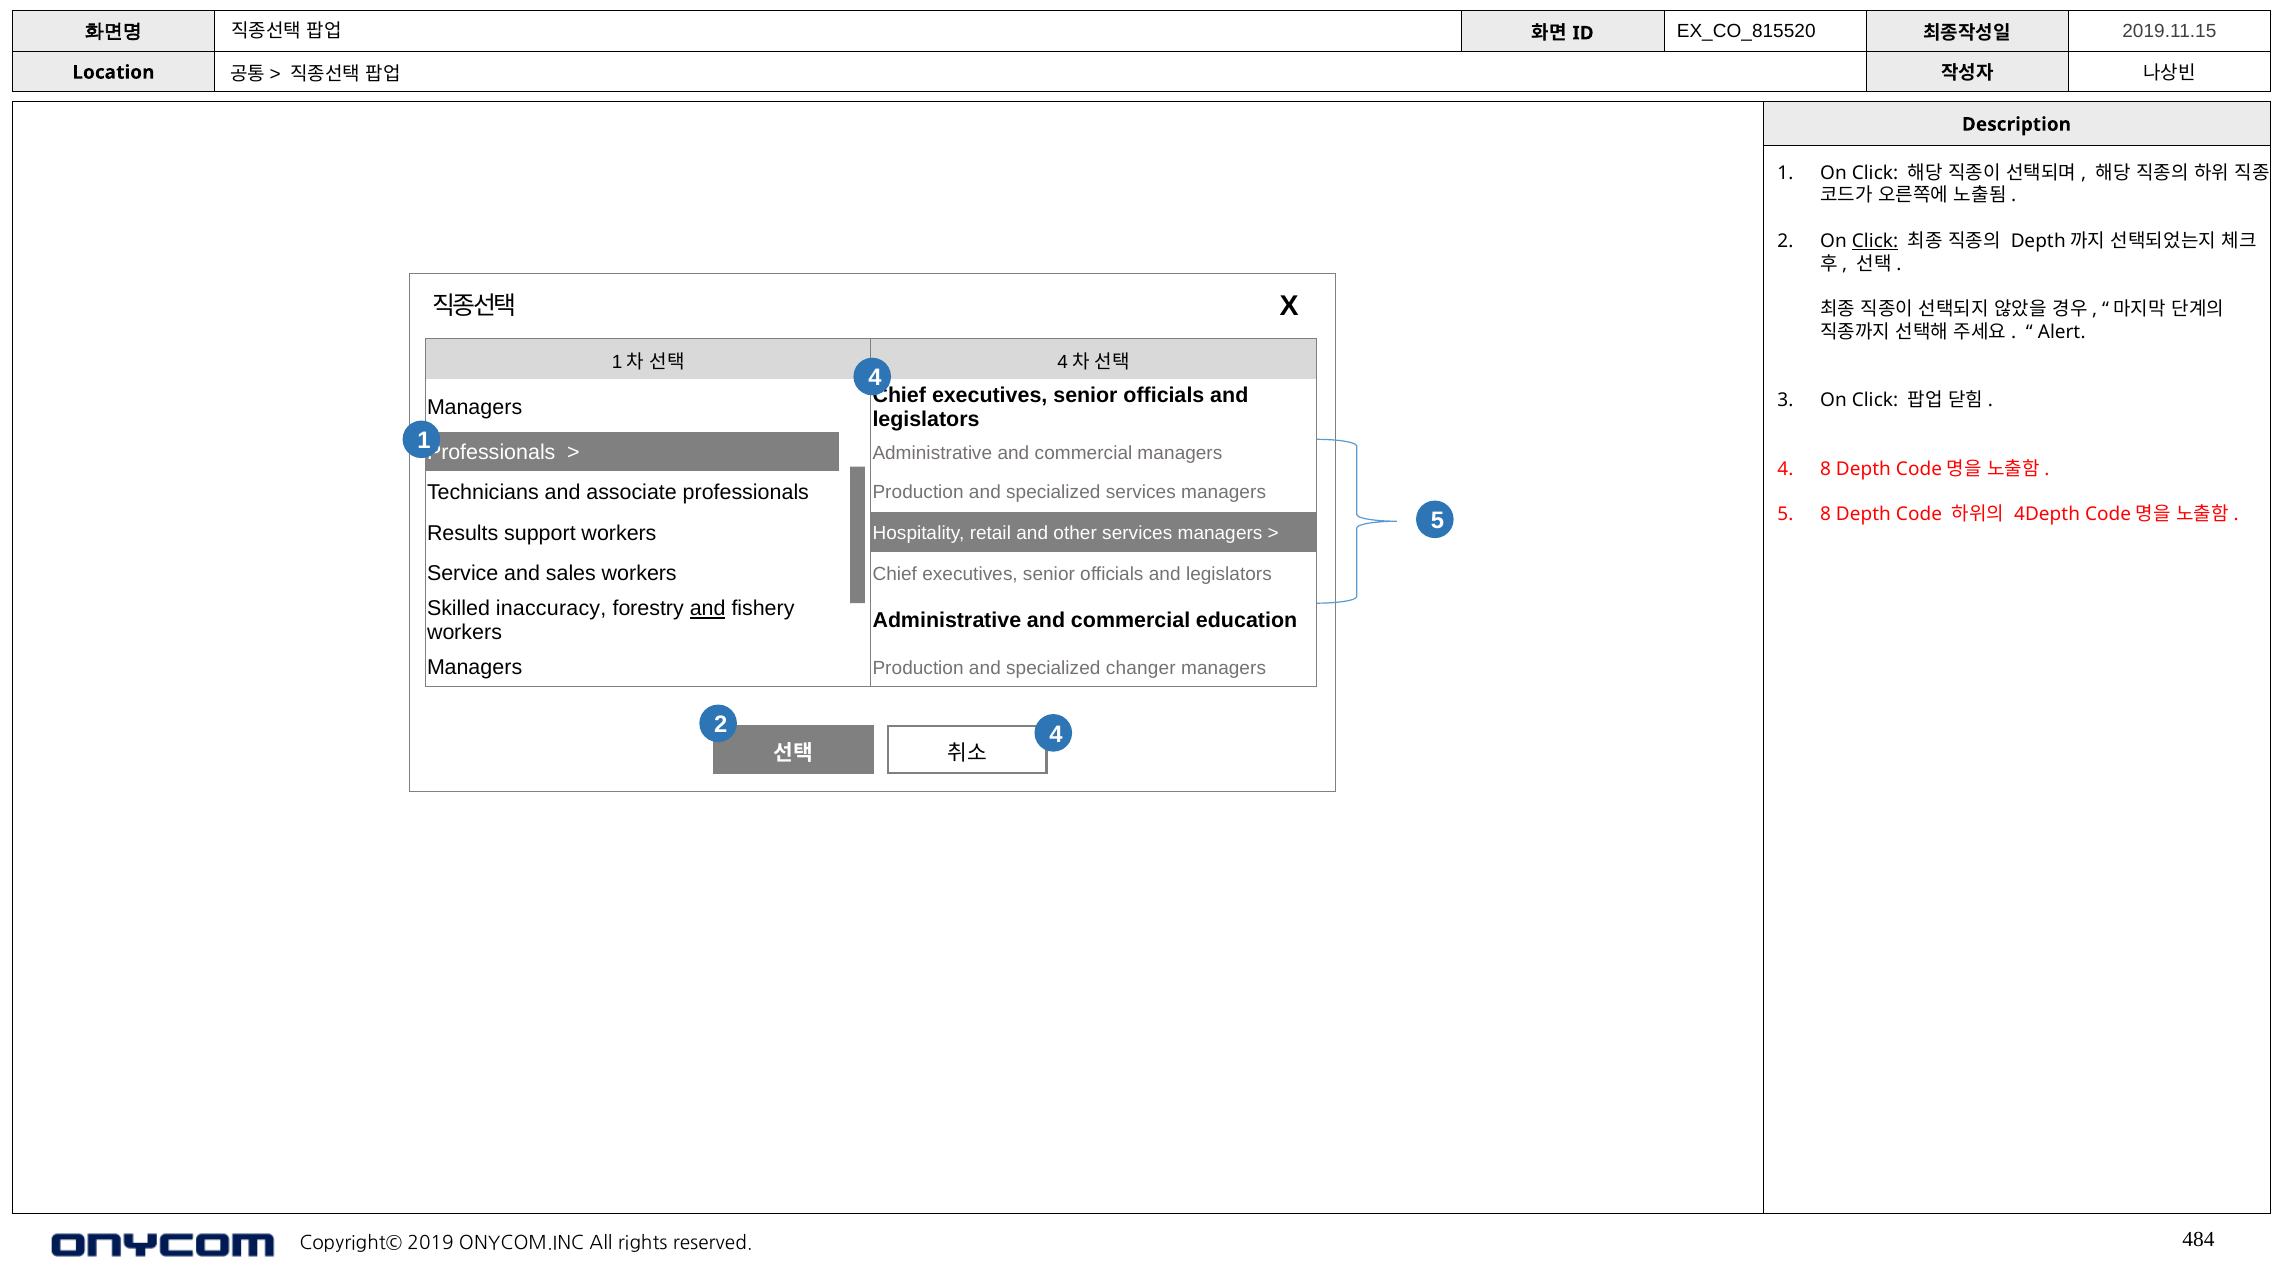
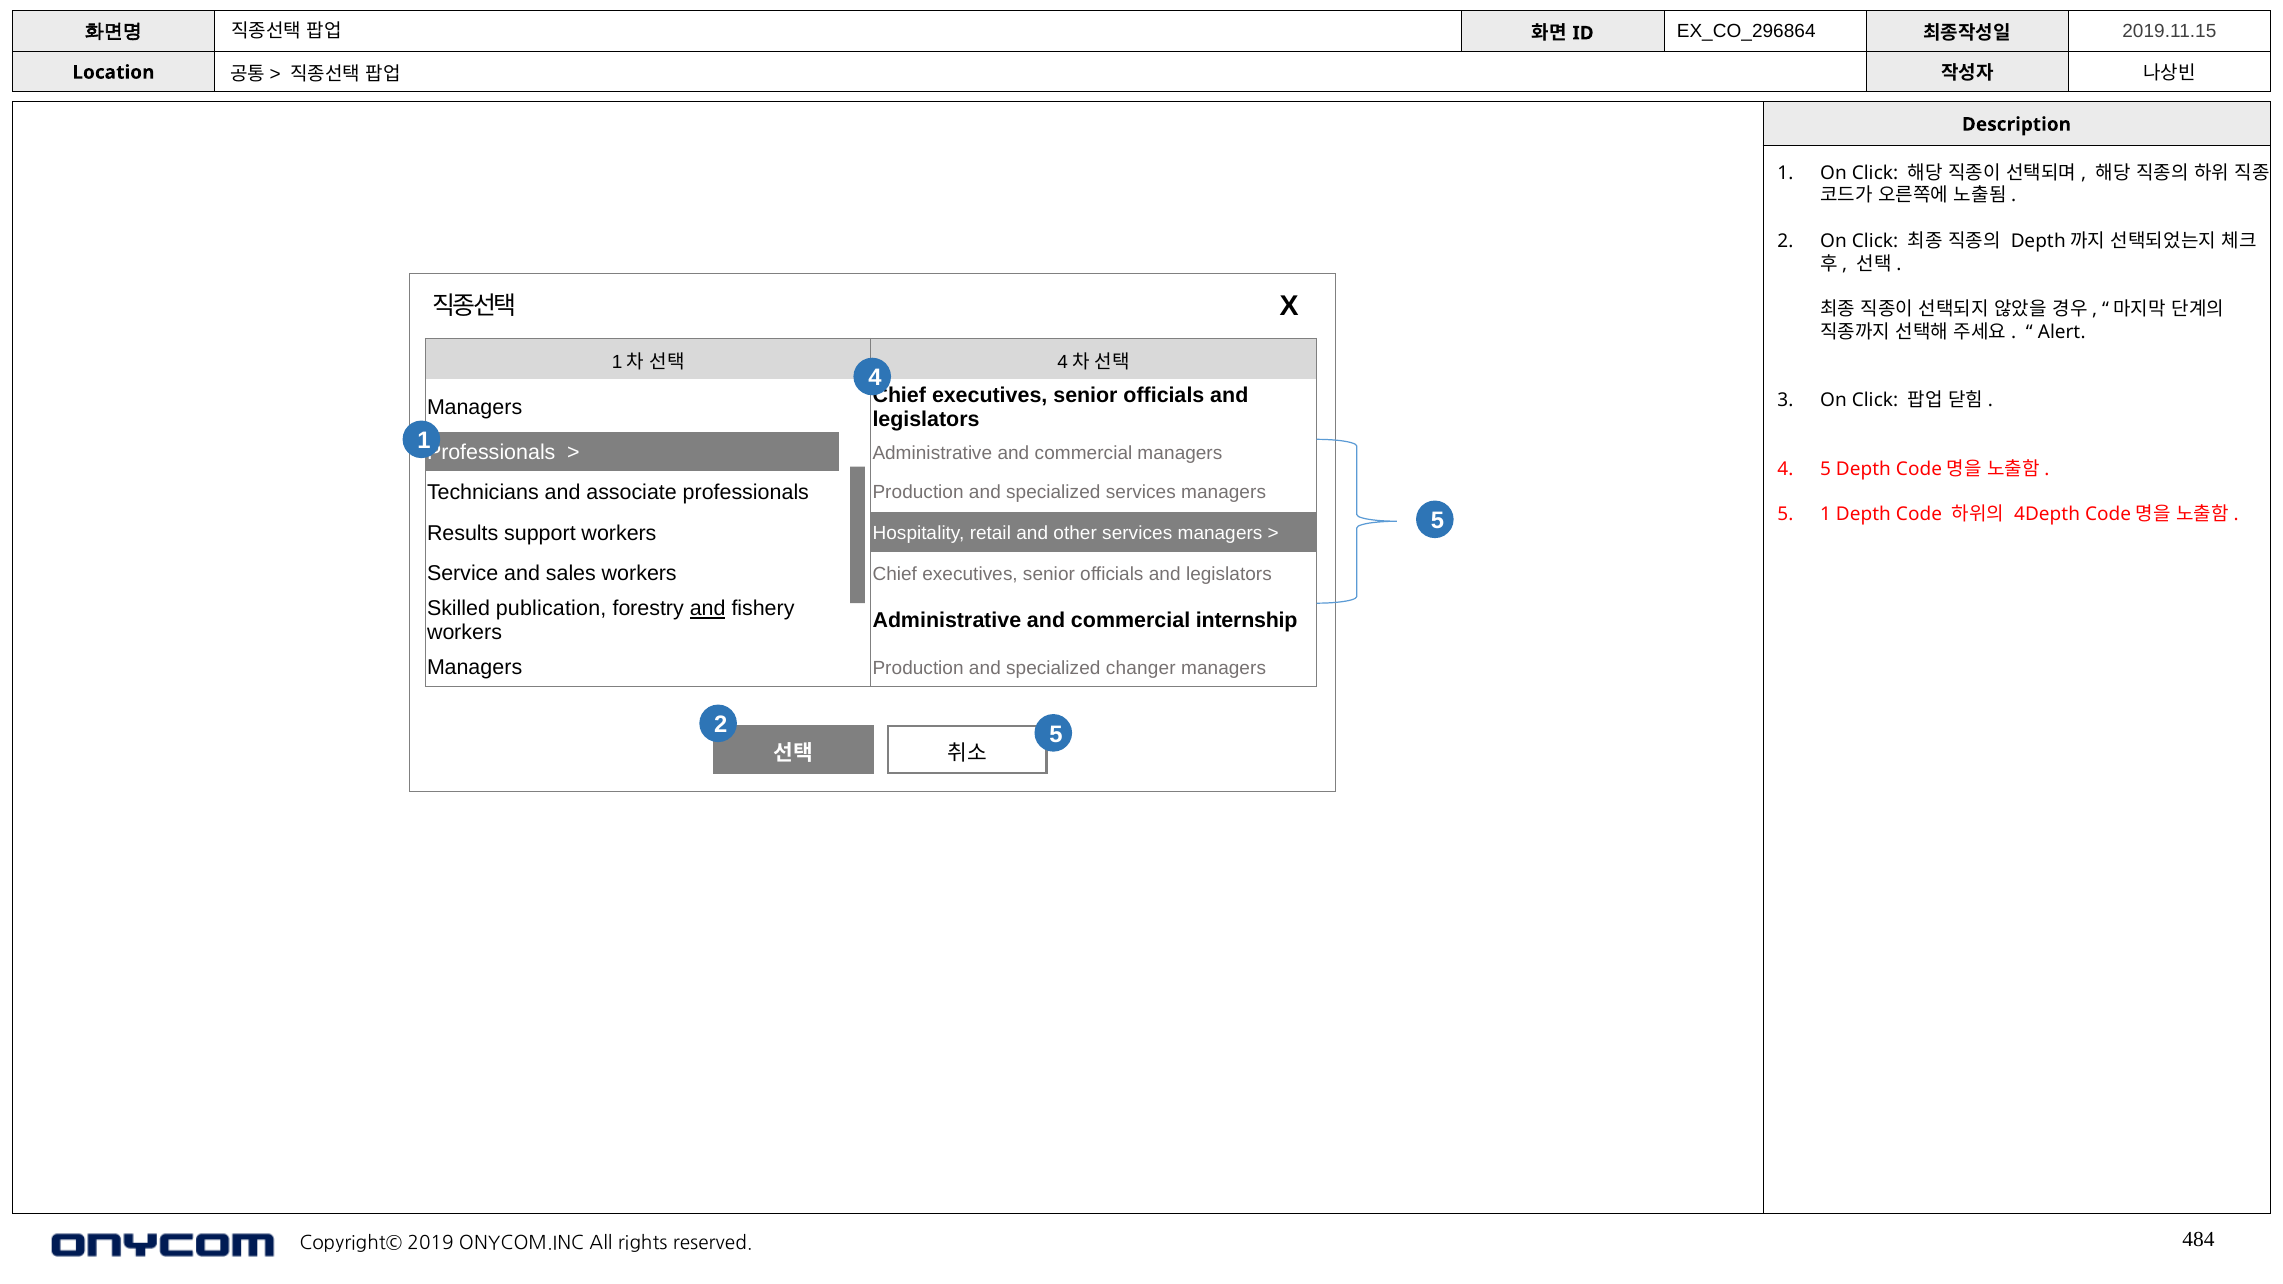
EX_CO_815520: EX_CO_815520 -> EX_CO_296864 (1746, 31)
Click underline: present -> none (1875, 241)
8: 8 -> 5 (1826, 469)
5 8: 8 -> 1 (1826, 515)
inaccuracy: inaccuracy -> publication (551, 609)
education: education -> internship (1247, 621)
2 4: 4 -> 5 (1056, 735)
